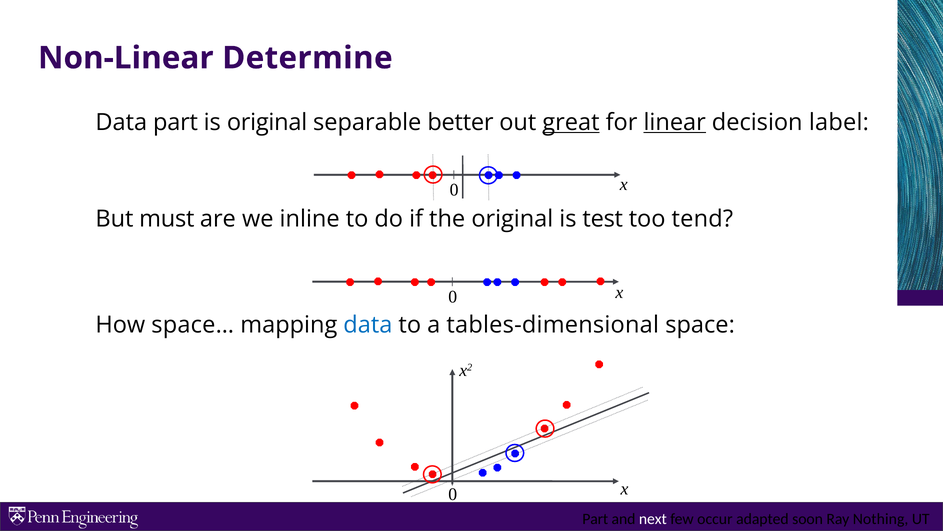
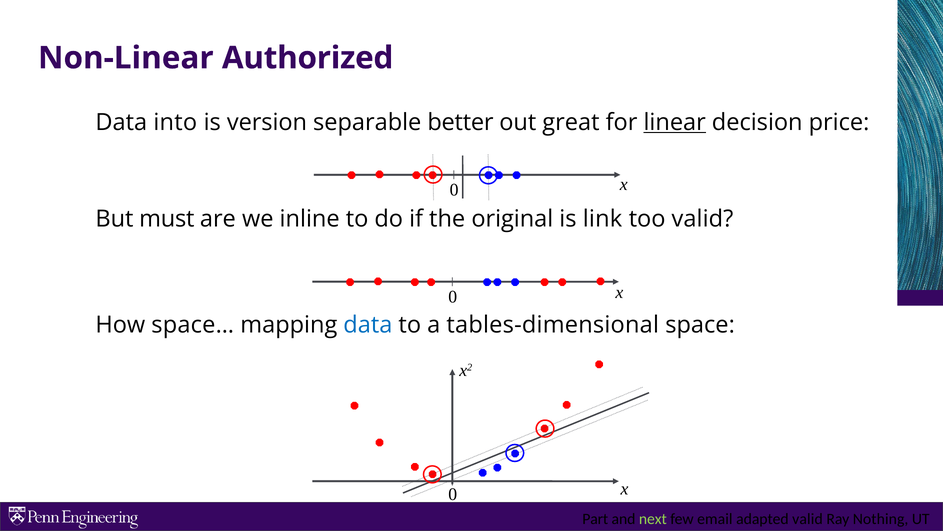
Determine: Determine -> Authorized (308, 58)
Data part: part -> into (175, 122)
is original: original -> version (267, 122)
great underline: present -> none (571, 122)
label: label -> price (839, 122)
test: test -> link (603, 219)
too tend: tend -> valid (702, 219)
next colour: white -> light green (653, 518)
occur: occur -> email (715, 518)
adapted soon: soon -> valid (807, 518)
